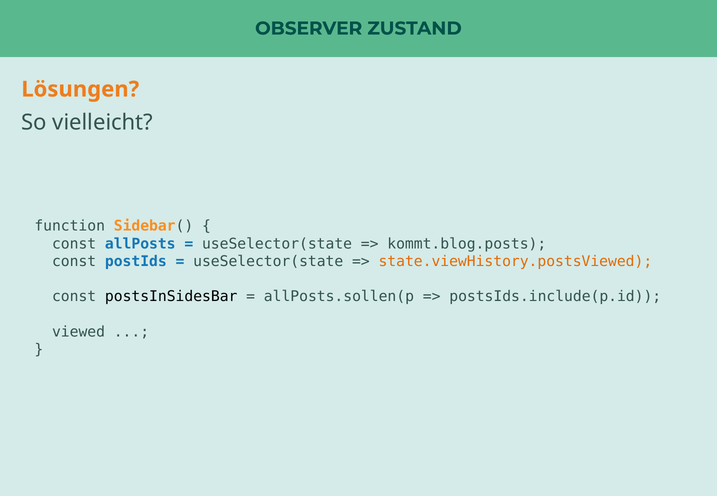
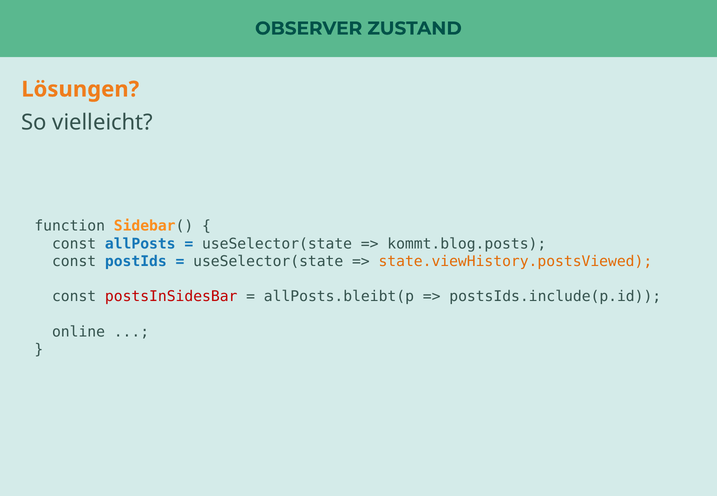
postsInSidesBar colour: black -> red (171, 297)
allPosts.sollen(p: allPosts.sollen(p -> allPosts.bleibt(p (339, 297)
viewed: viewed -> online (79, 332)
